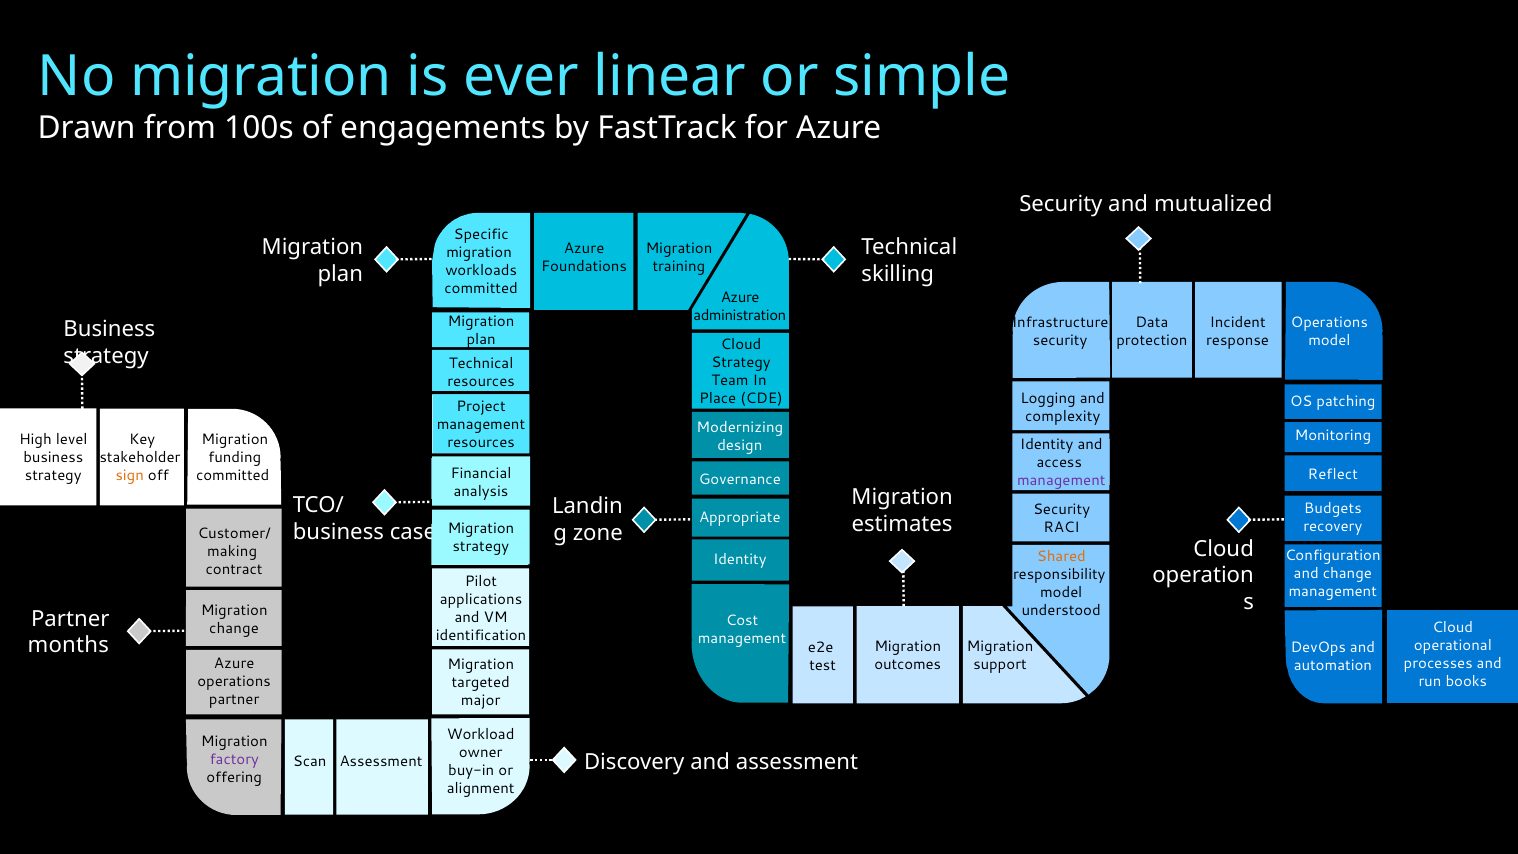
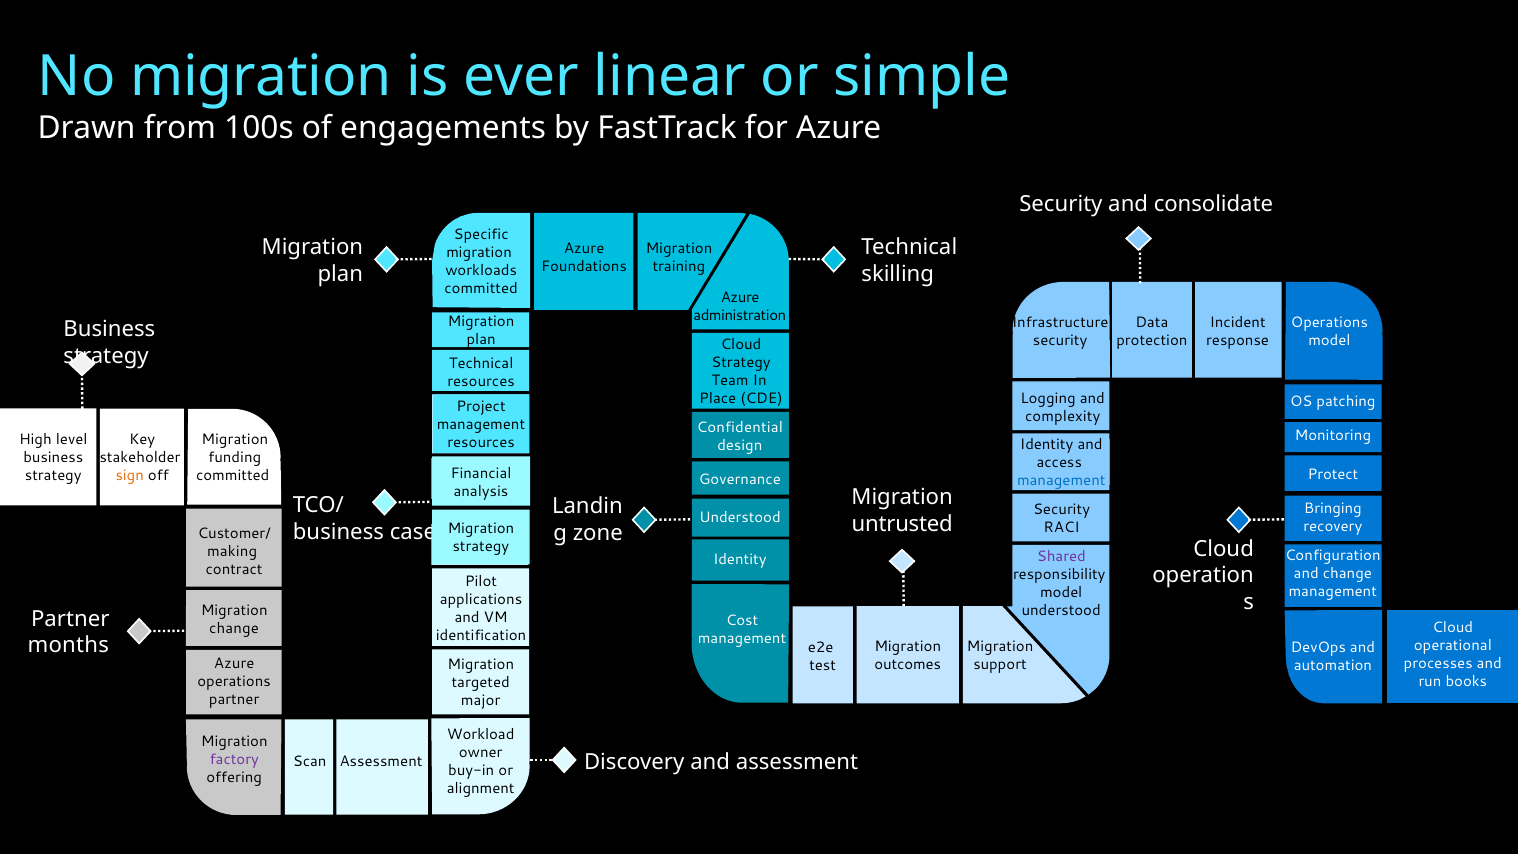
mutualized: mutualized -> consolidate (1213, 204)
Modernizing: Modernizing -> Confidential (740, 427)
Reflect: Reflect -> Protect (1333, 475)
management colour: purple -> blue (1061, 481)
Budgets: Budgets -> Bringing (1333, 509)
Appropriate: Appropriate -> Understood (740, 518)
estimates: estimates -> untrusted (902, 524)
Shared colour: orange -> purple (1061, 556)
